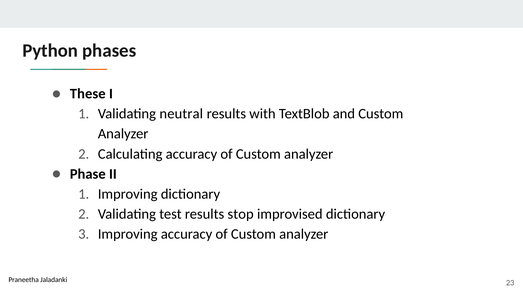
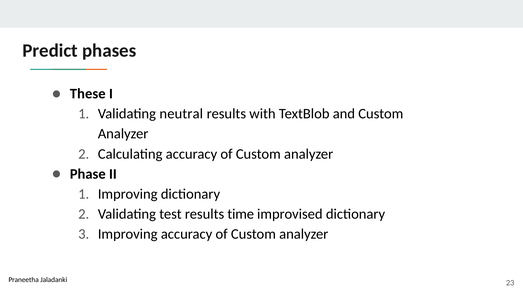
Python: Python -> Predict (50, 51)
stop: stop -> time (241, 214)
